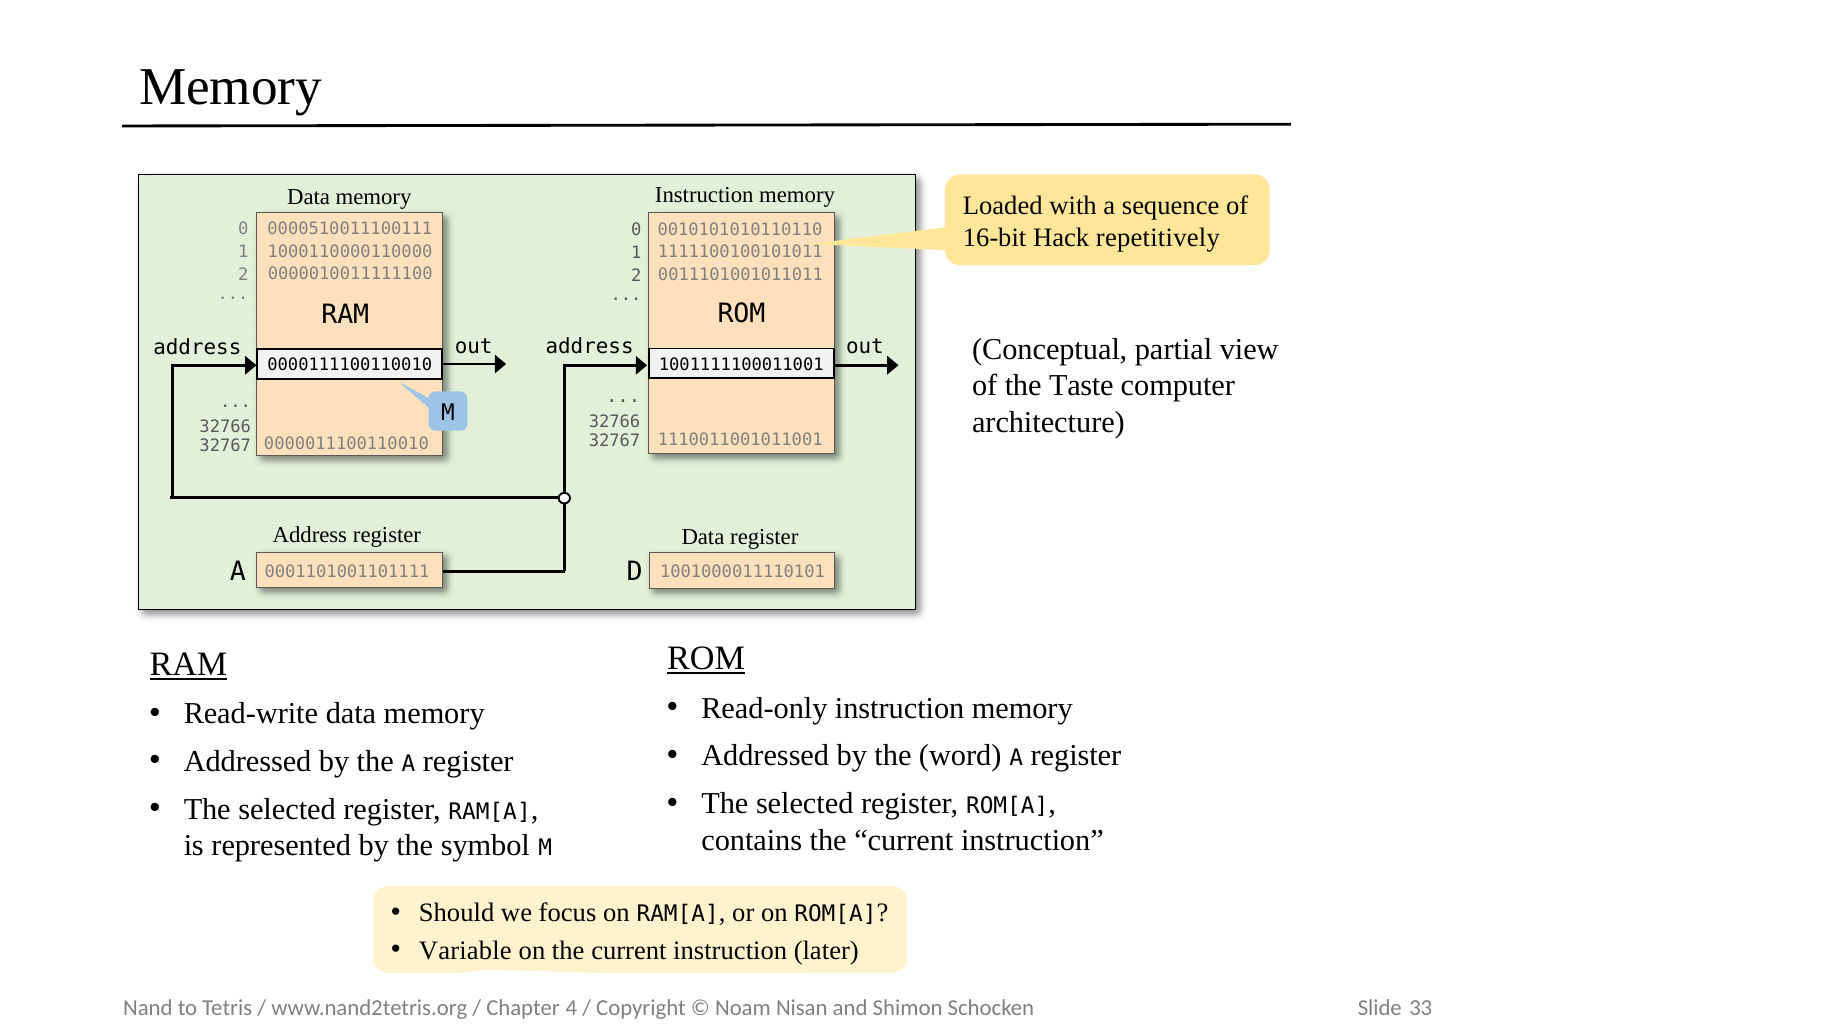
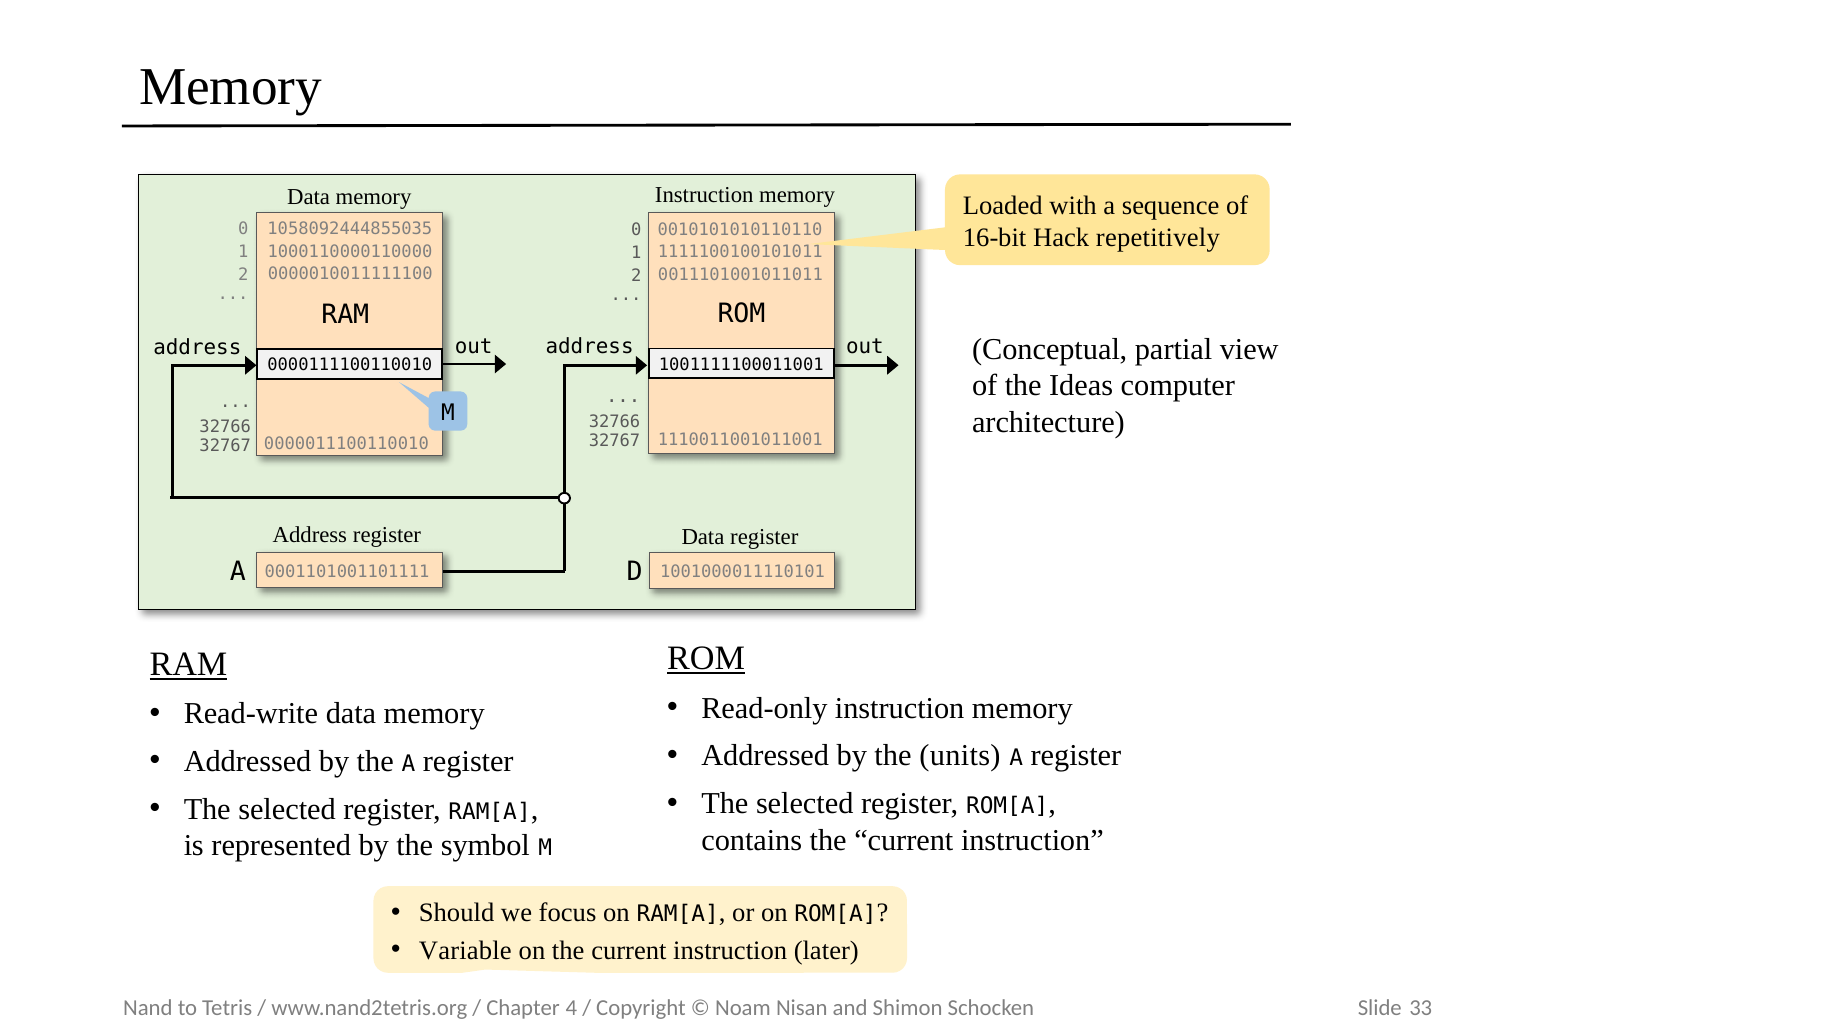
0000510011100111: 0000510011100111 -> 1058092444855035 (350, 229)
Taste: Taste -> Ideas (1081, 386)
word: word -> units (960, 756)
